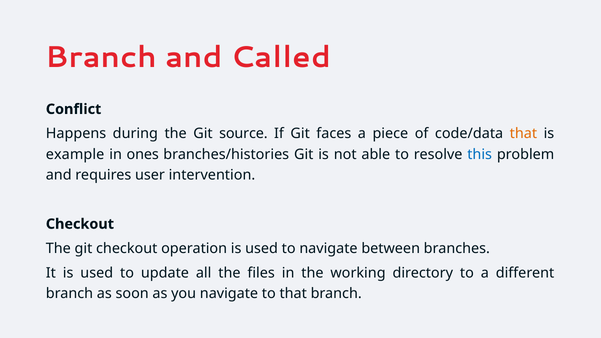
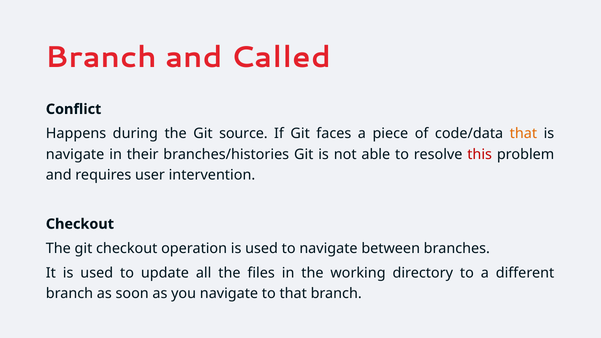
example: example -> navigate (75, 154)
ones: ones -> their (143, 154)
this colour: blue -> red (480, 154)
